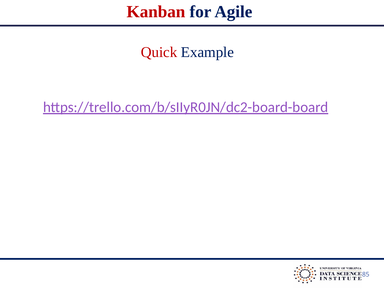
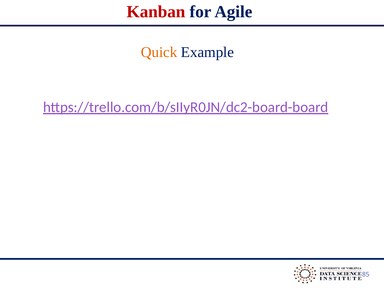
Quick colour: red -> orange (159, 52)
